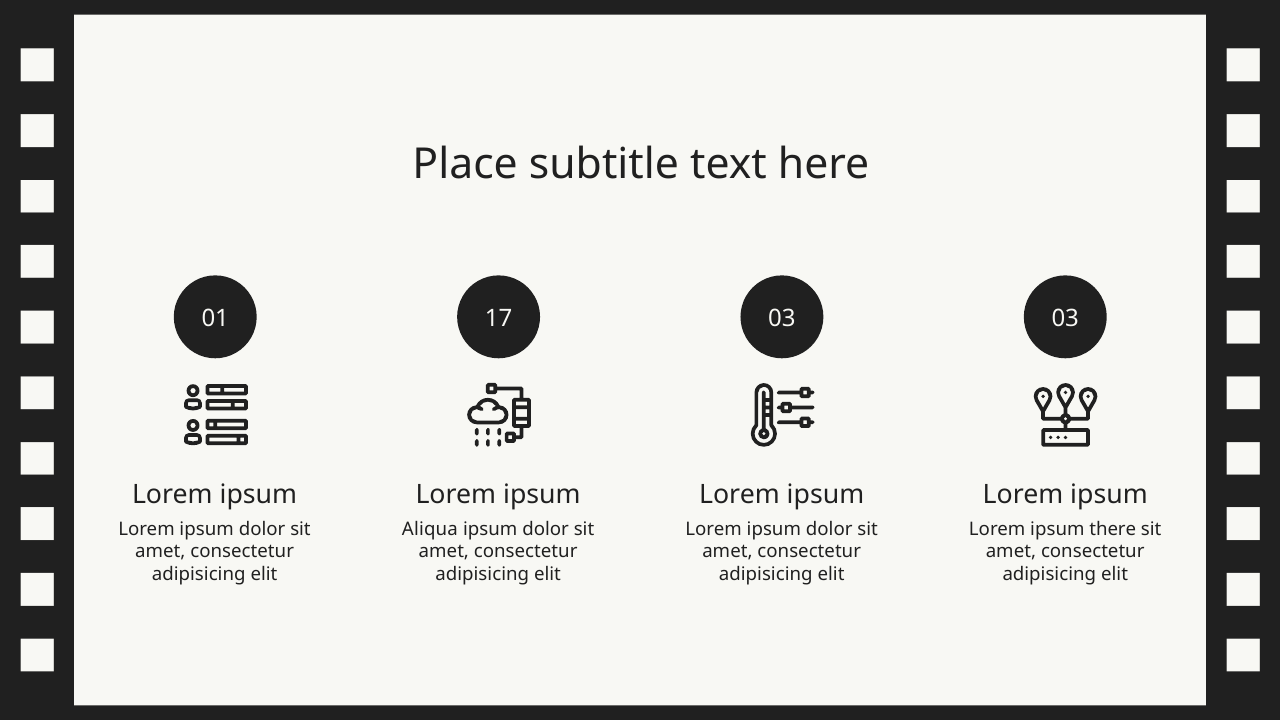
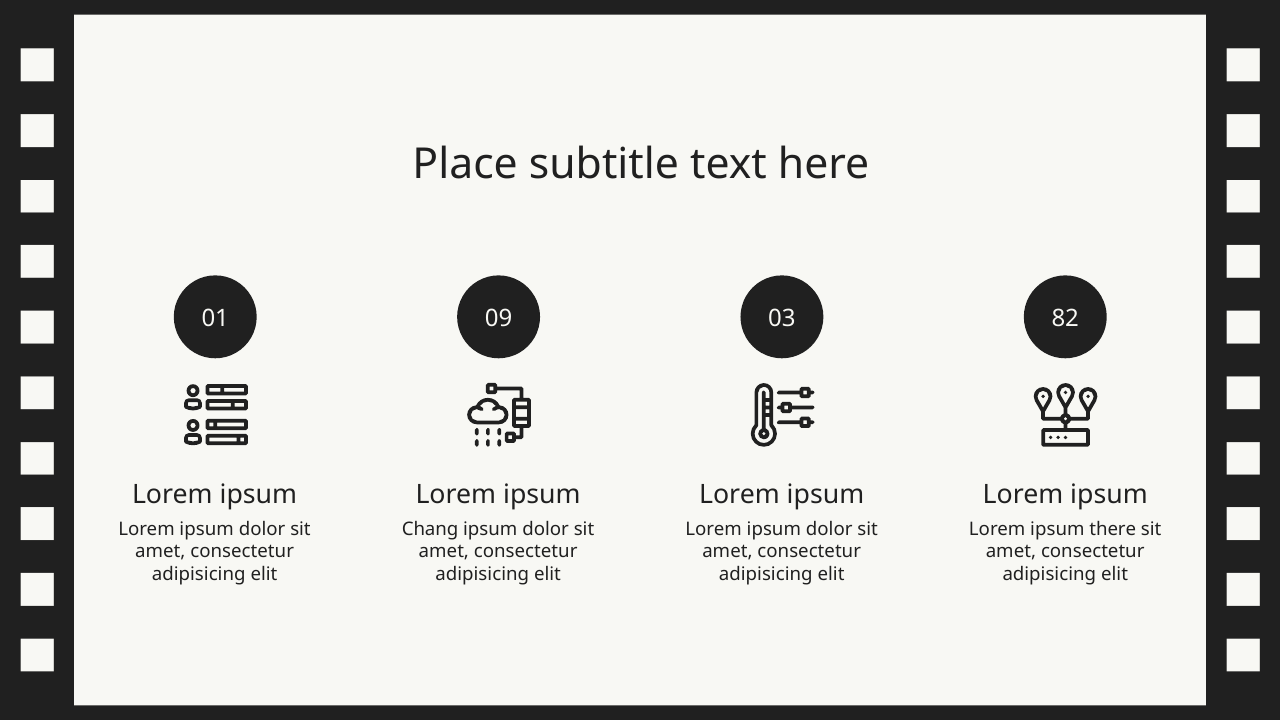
17: 17 -> 09 (499, 318)
03 03: 03 -> 82 (1065, 318)
Aliqua: Aliqua -> Chang (430, 529)
